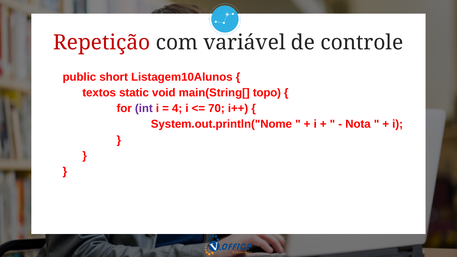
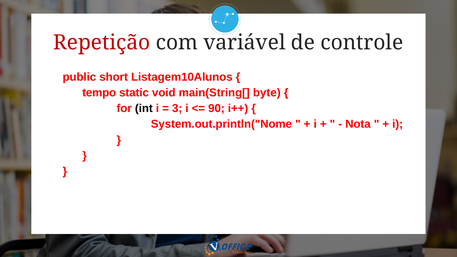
textos: textos -> tempo (99, 93)
topo: topo -> byte (267, 93)
int colour: purple -> black (144, 108)
4: 4 -> 3 (177, 108)
70: 70 -> 90 (216, 108)
